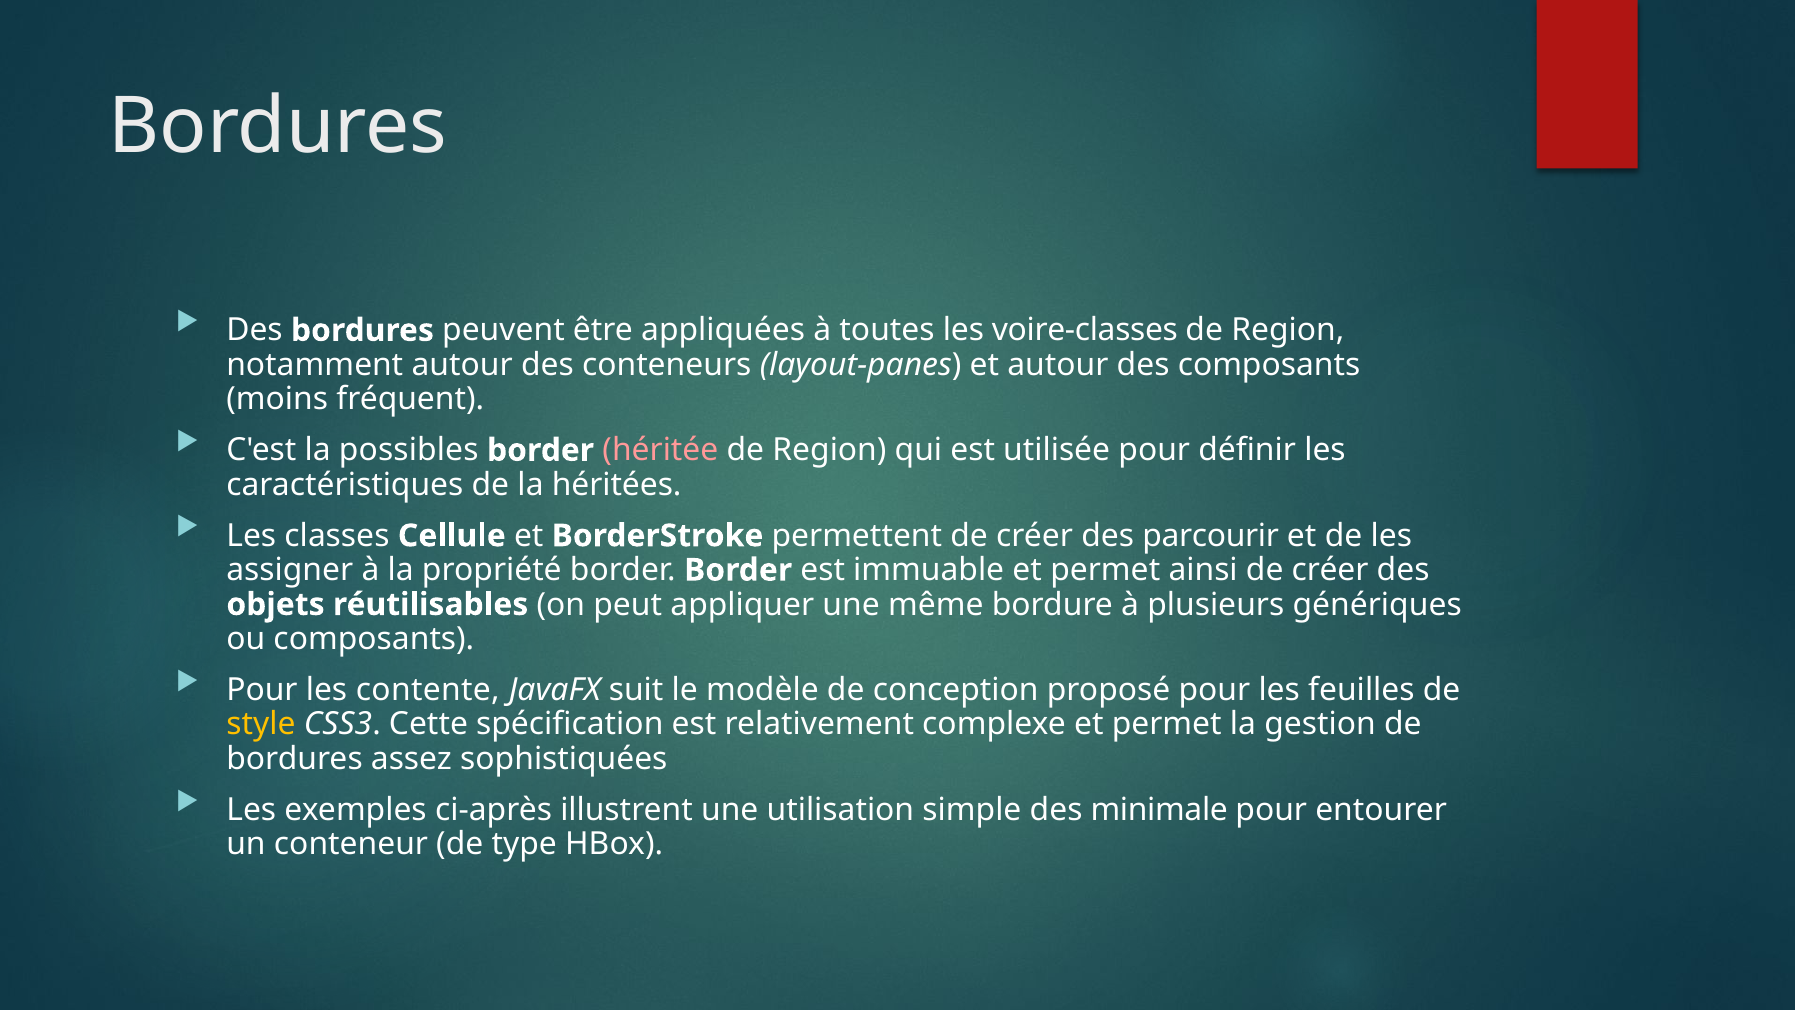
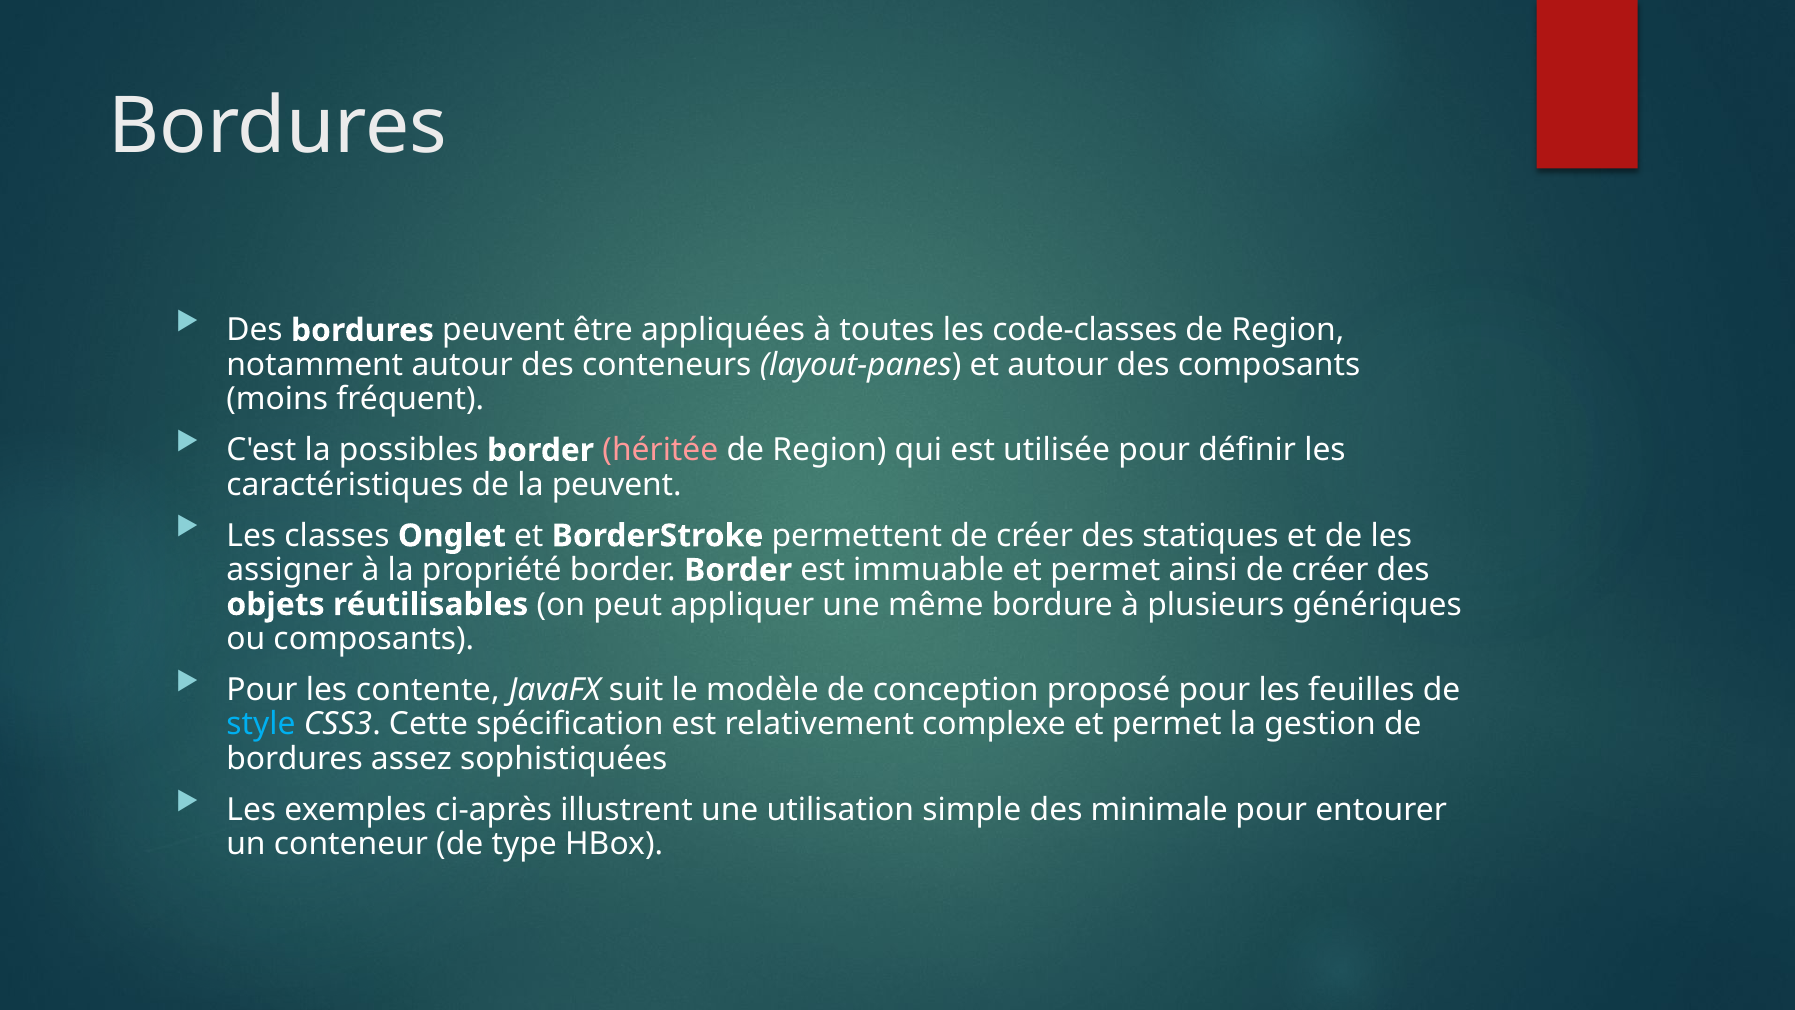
voire-classes: voire-classes -> code-classes (1085, 330)
la héritées: héritées -> peuvent (617, 484)
Cellule: Cellule -> Onglet (452, 536)
parcourir: parcourir -> statiques (1211, 536)
style colour: yellow -> light blue (261, 724)
